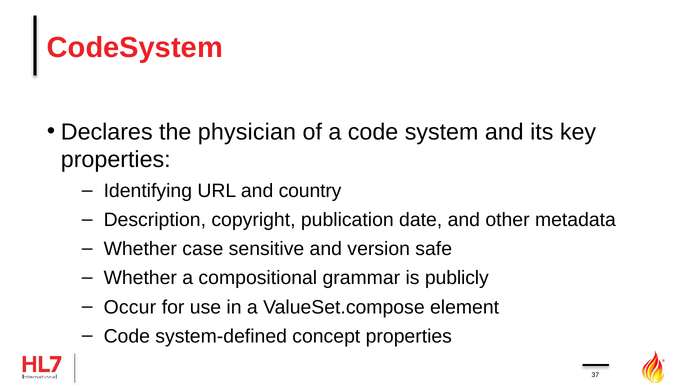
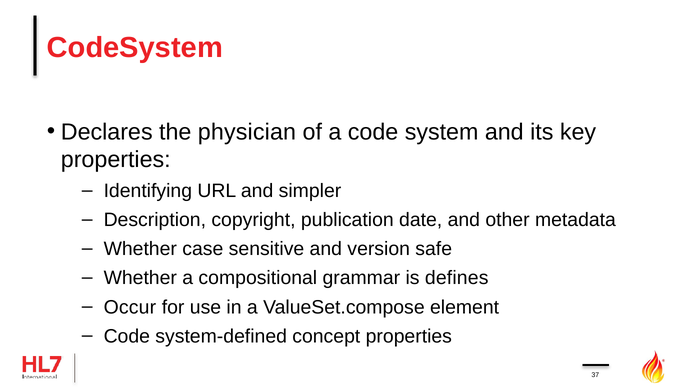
country: country -> simpler (310, 191)
publicly: publicly -> defines (457, 279)
